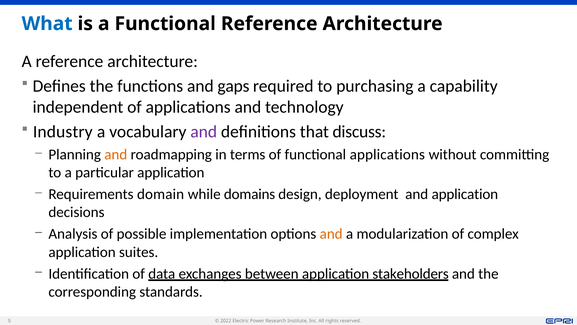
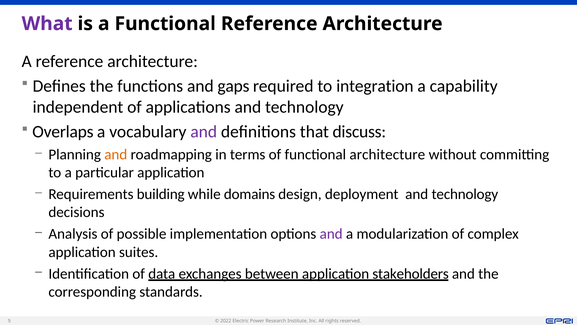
What colour: blue -> purple (47, 24)
purchasing: purchasing -> integration (375, 86)
Industry: Industry -> Overlaps (63, 131)
functional applications: applications -> architecture (387, 154)
domain: domain -> building (161, 194)
deployment and application: application -> technology (465, 194)
and colour: orange -> purple (331, 234)
